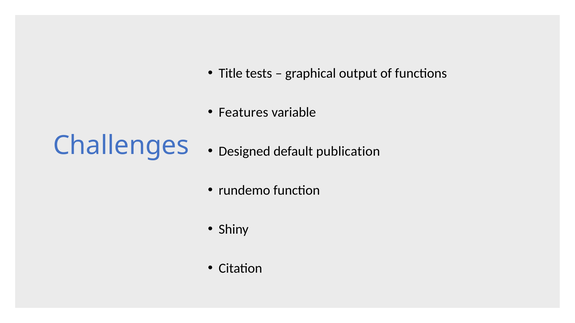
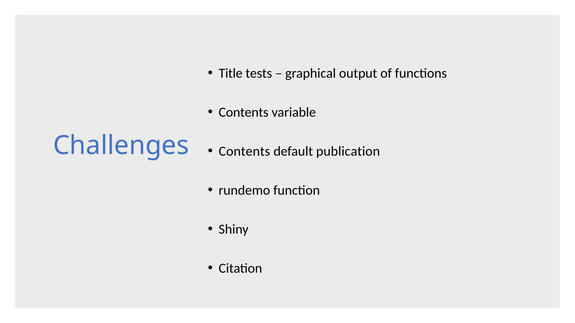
Features: Features -> Contents (244, 112)
Designed: Designed -> Contents (244, 151)
